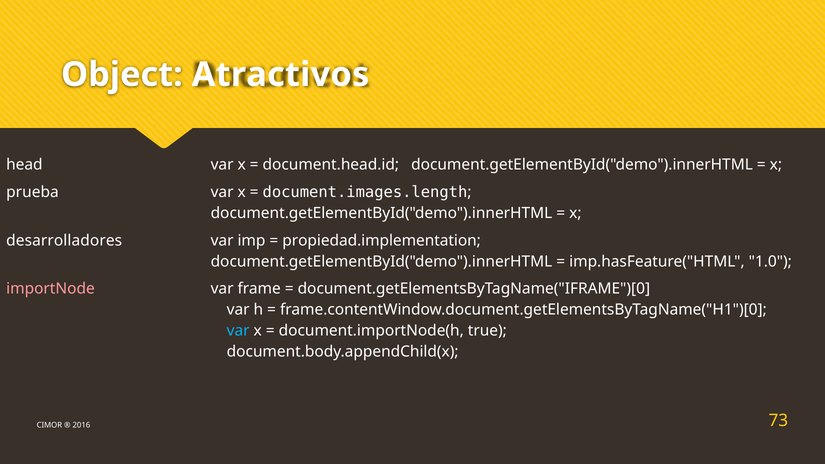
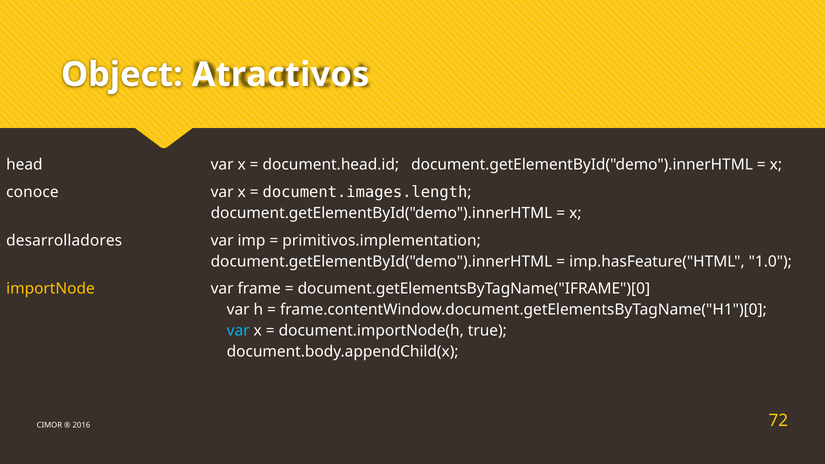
prueba: prueba -> conoce (32, 192)
propiedad.implementation: propiedad.implementation -> primitivos.implementation (382, 240)
importNode colour: pink -> yellow (50, 289)
73: 73 -> 72 (778, 421)
